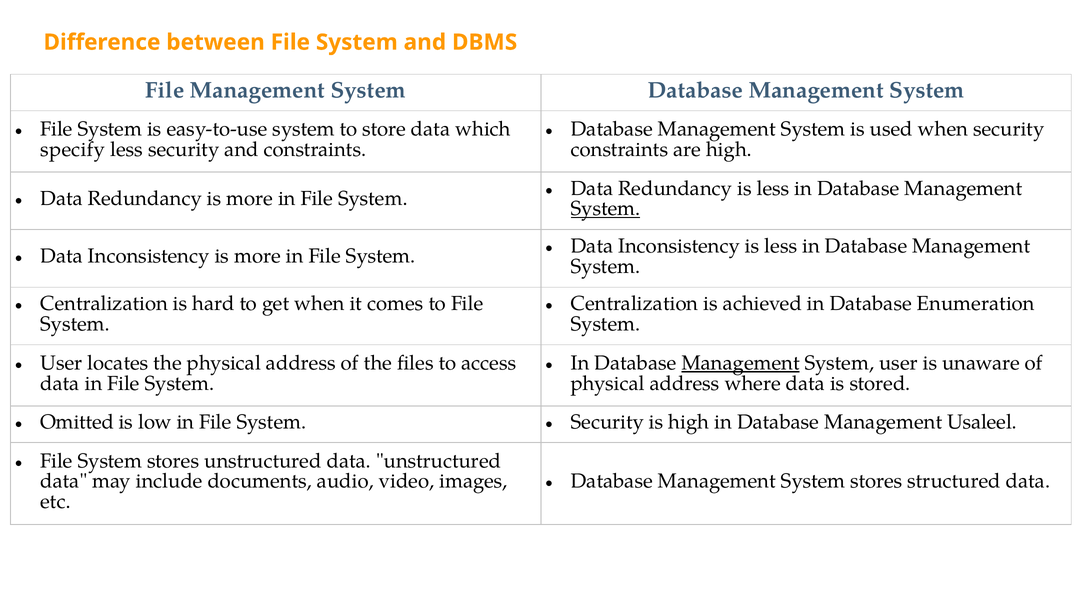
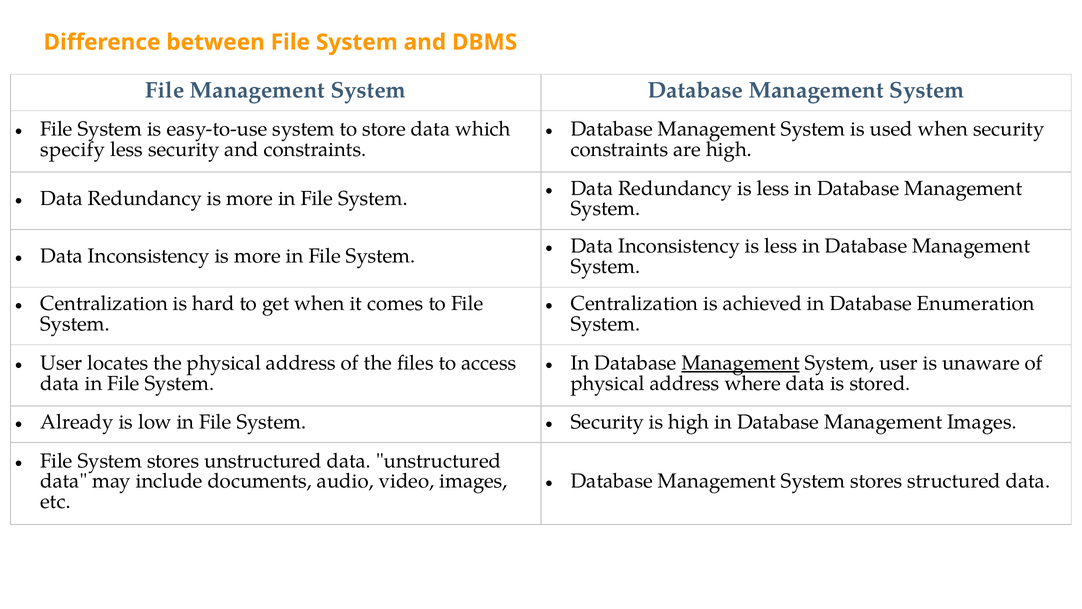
System underline: present -> none (605, 209)
Omitted: Omitted -> Already (77, 422)
Management Usaleel: Usaleel -> Images (982, 422)
